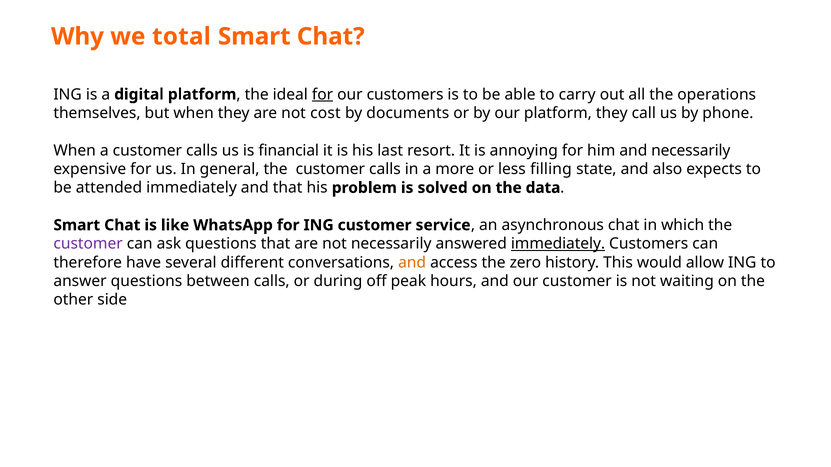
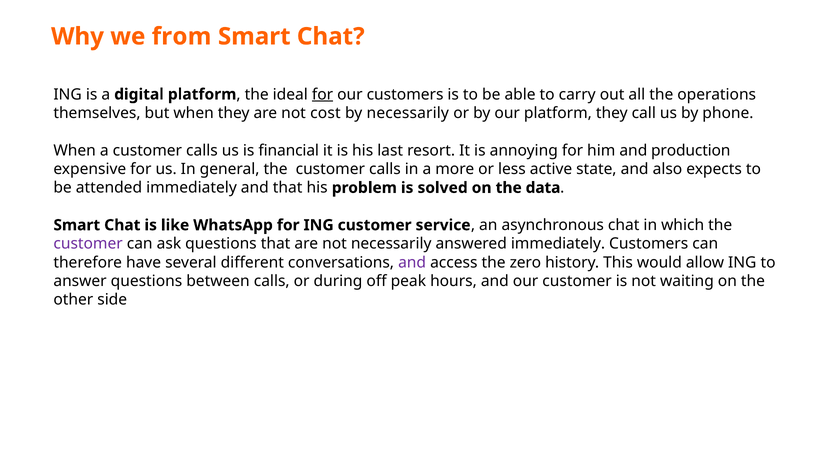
total: total -> from (182, 37)
by documents: documents -> necessarily (408, 113)
and necessarily: necessarily -> production (691, 151)
filling: filling -> active (551, 169)
immediately underline: present -> none (558, 244)
and colour: orange -> purple (412, 263)
